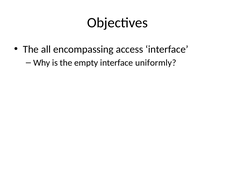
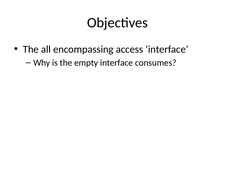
uniformly: uniformly -> consumes (156, 63)
